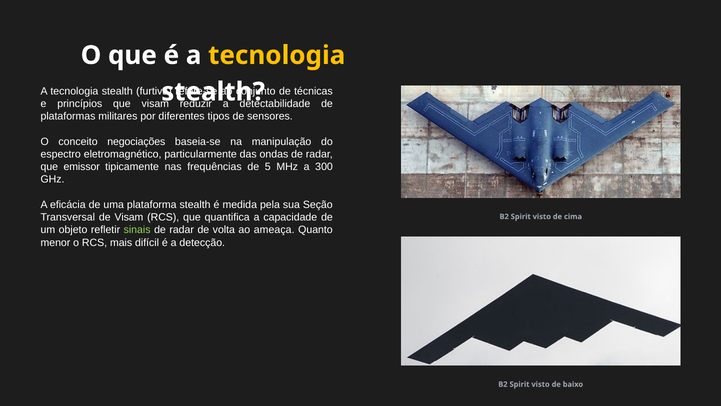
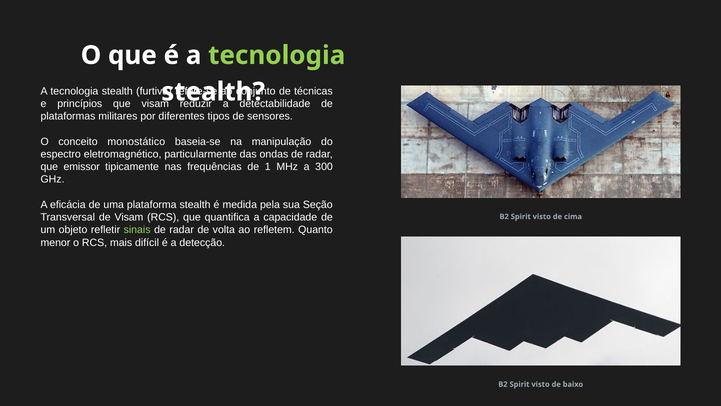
tecnologia colour: yellow -> light green (277, 55)
negociações: negociações -> monostático (136, 141)
5: 5 -> 1 (268, 167)
ameaça: ameaça -> refletem (274, 230)
